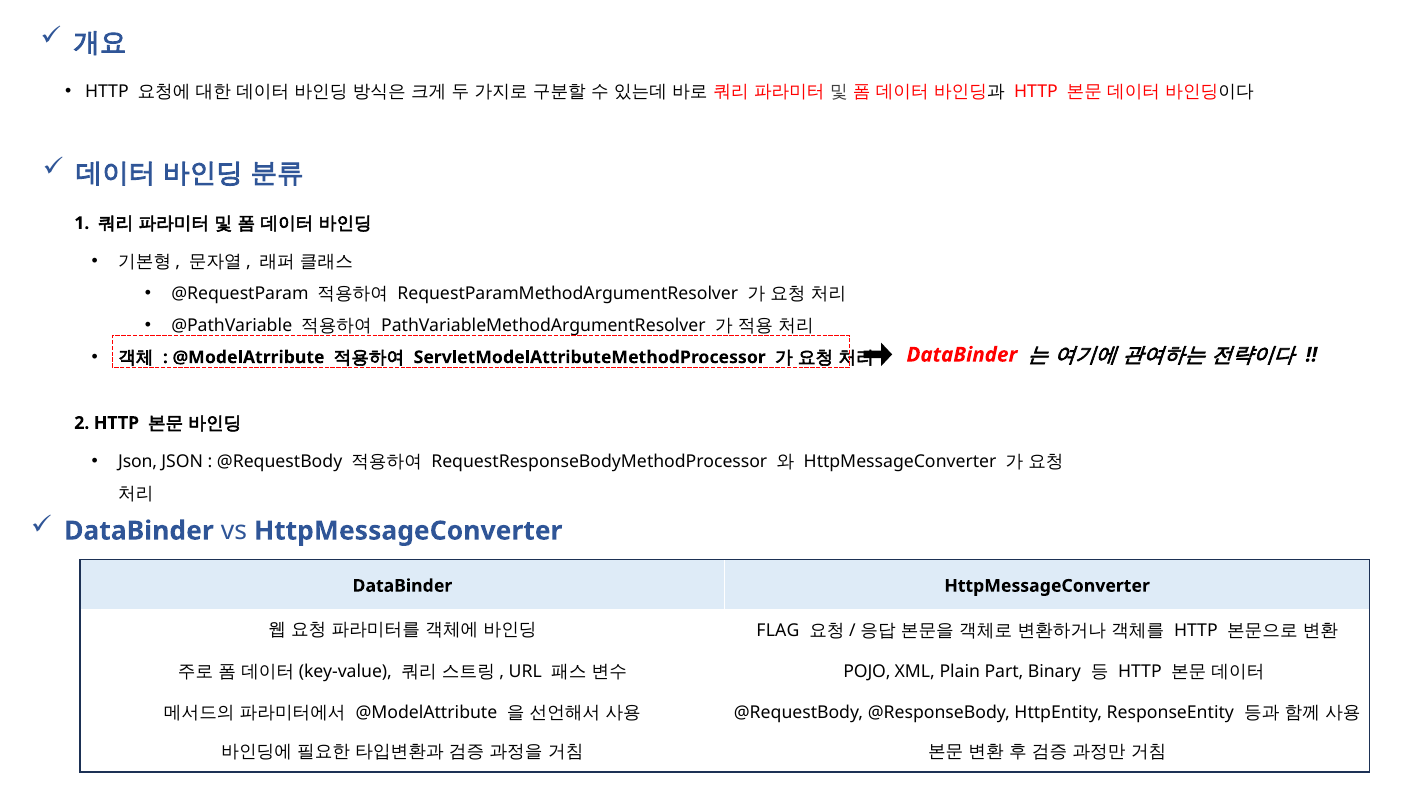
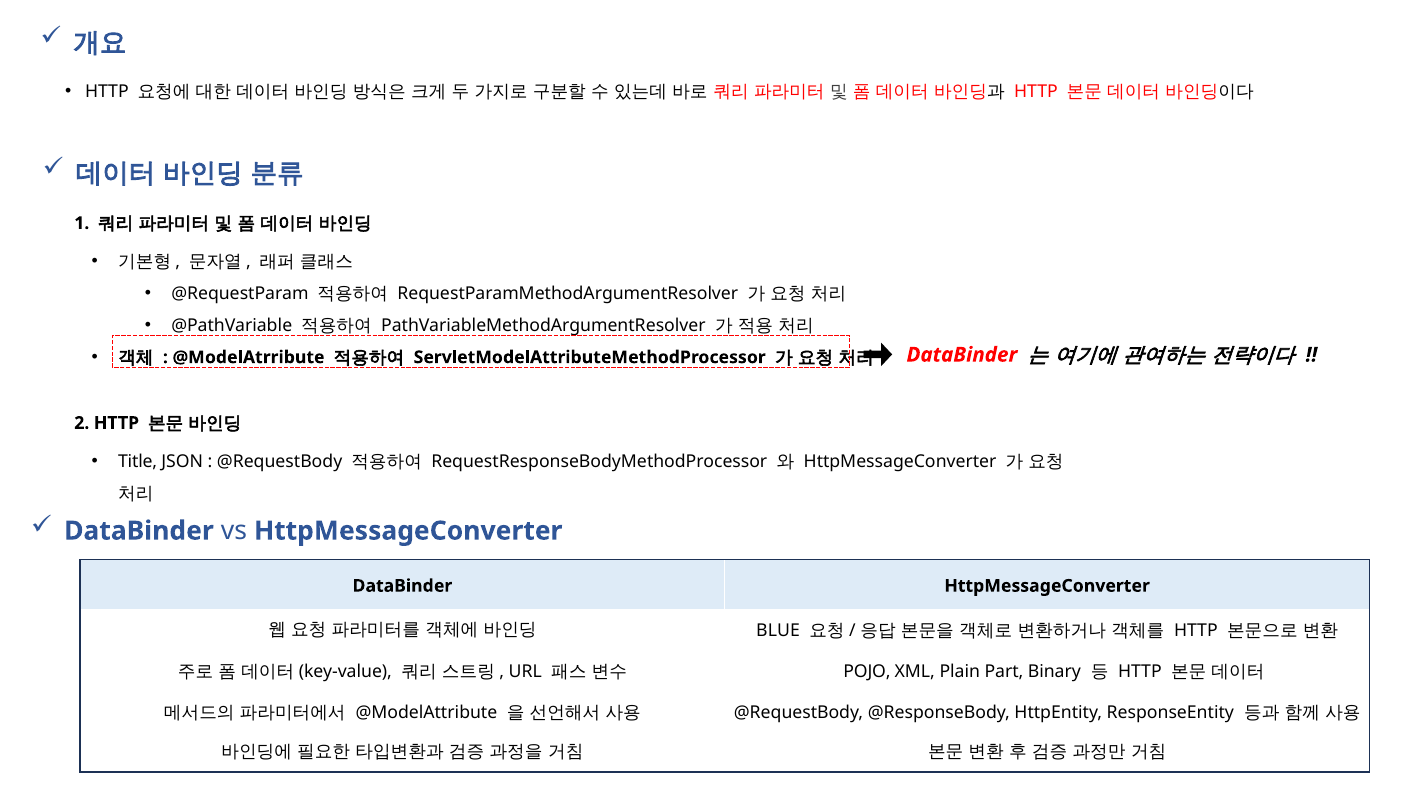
Json: Json -> Title (138, 461)
FLAG: FLAG -> BLUE (778, 631)
